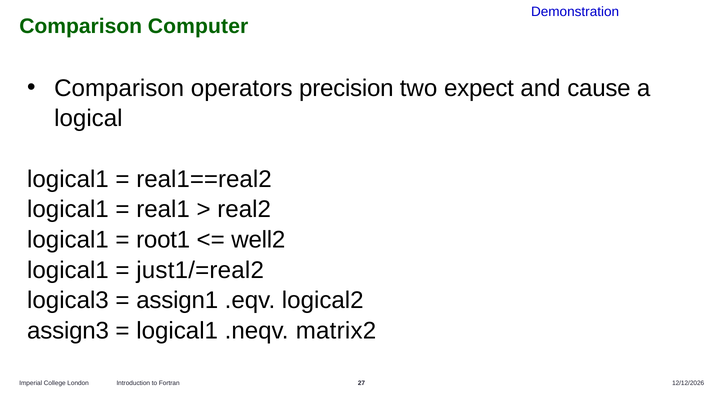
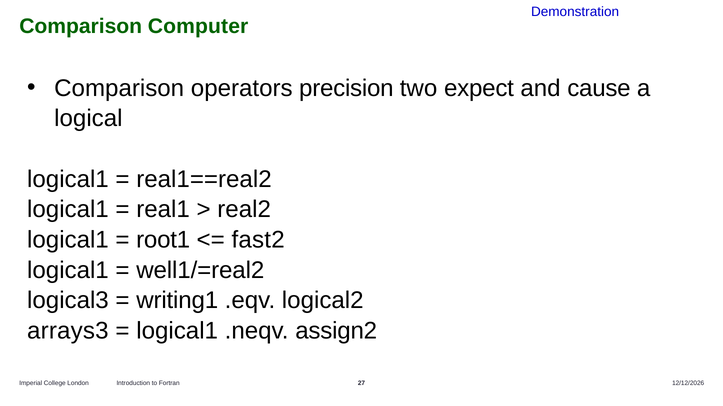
well2: well2 -> fast2 (258, 240)
just1/=real2: just1/=real2 -> well1/=real2 (200, 271)
assign1: assign1 -> writing1 (177, 301)
assign3: assign3 -> arrays3 (68, 331)
matrix2: matrix2 -> assign2 (336, 331)
